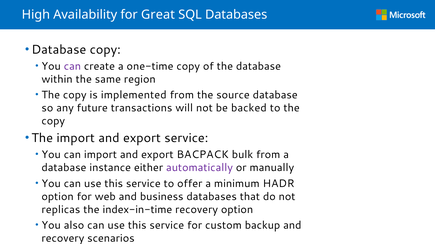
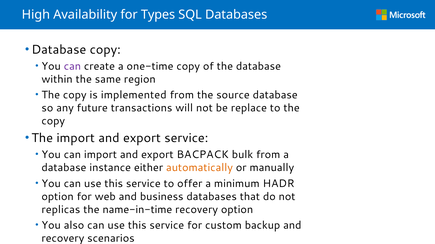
Great: Great -> Types (158, 15)
backed: backed -> replace (249, 108)
automatically colour: purple -> orange (199, 168)
index-in-time: index-in-time -> name-in-time (137, 210)
